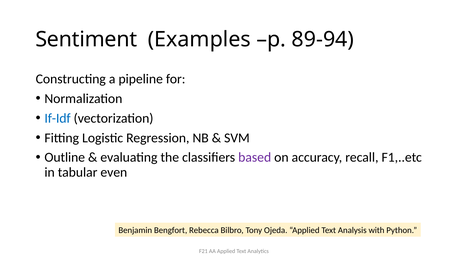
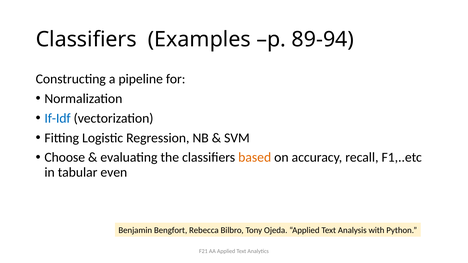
Sentiment: Sentiment -> Classifiers (86, 39)
Outline: Outline -> Choose (65, 158)
based colour: purple -> orange (255, 158)
